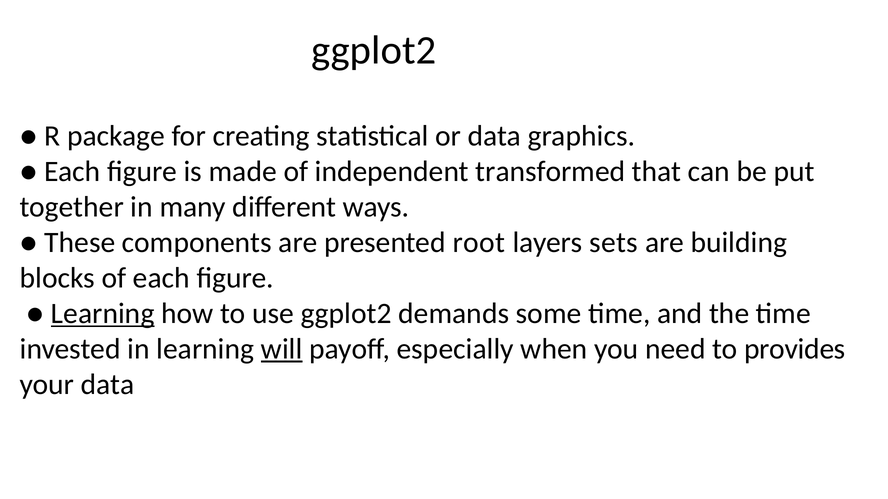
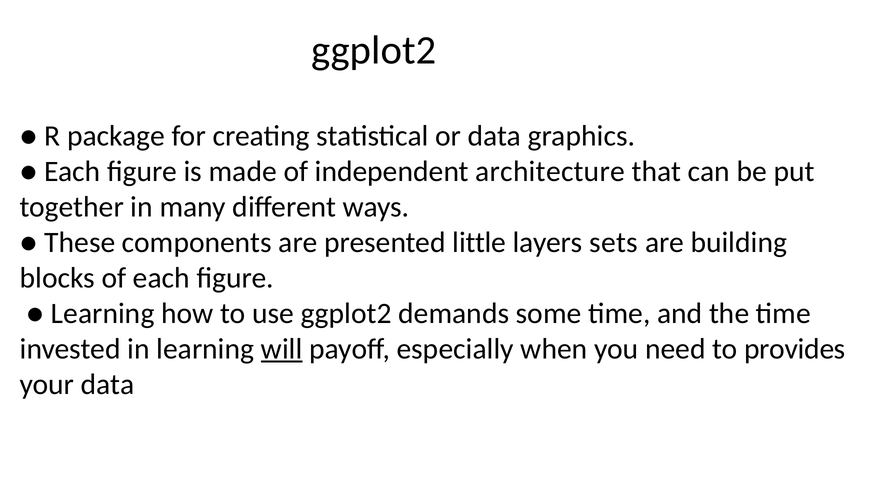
transformed: transformed -> architecture (550, 172)
root: root -> little (479, 243)
Learning underline: present -> none (103, 314)
